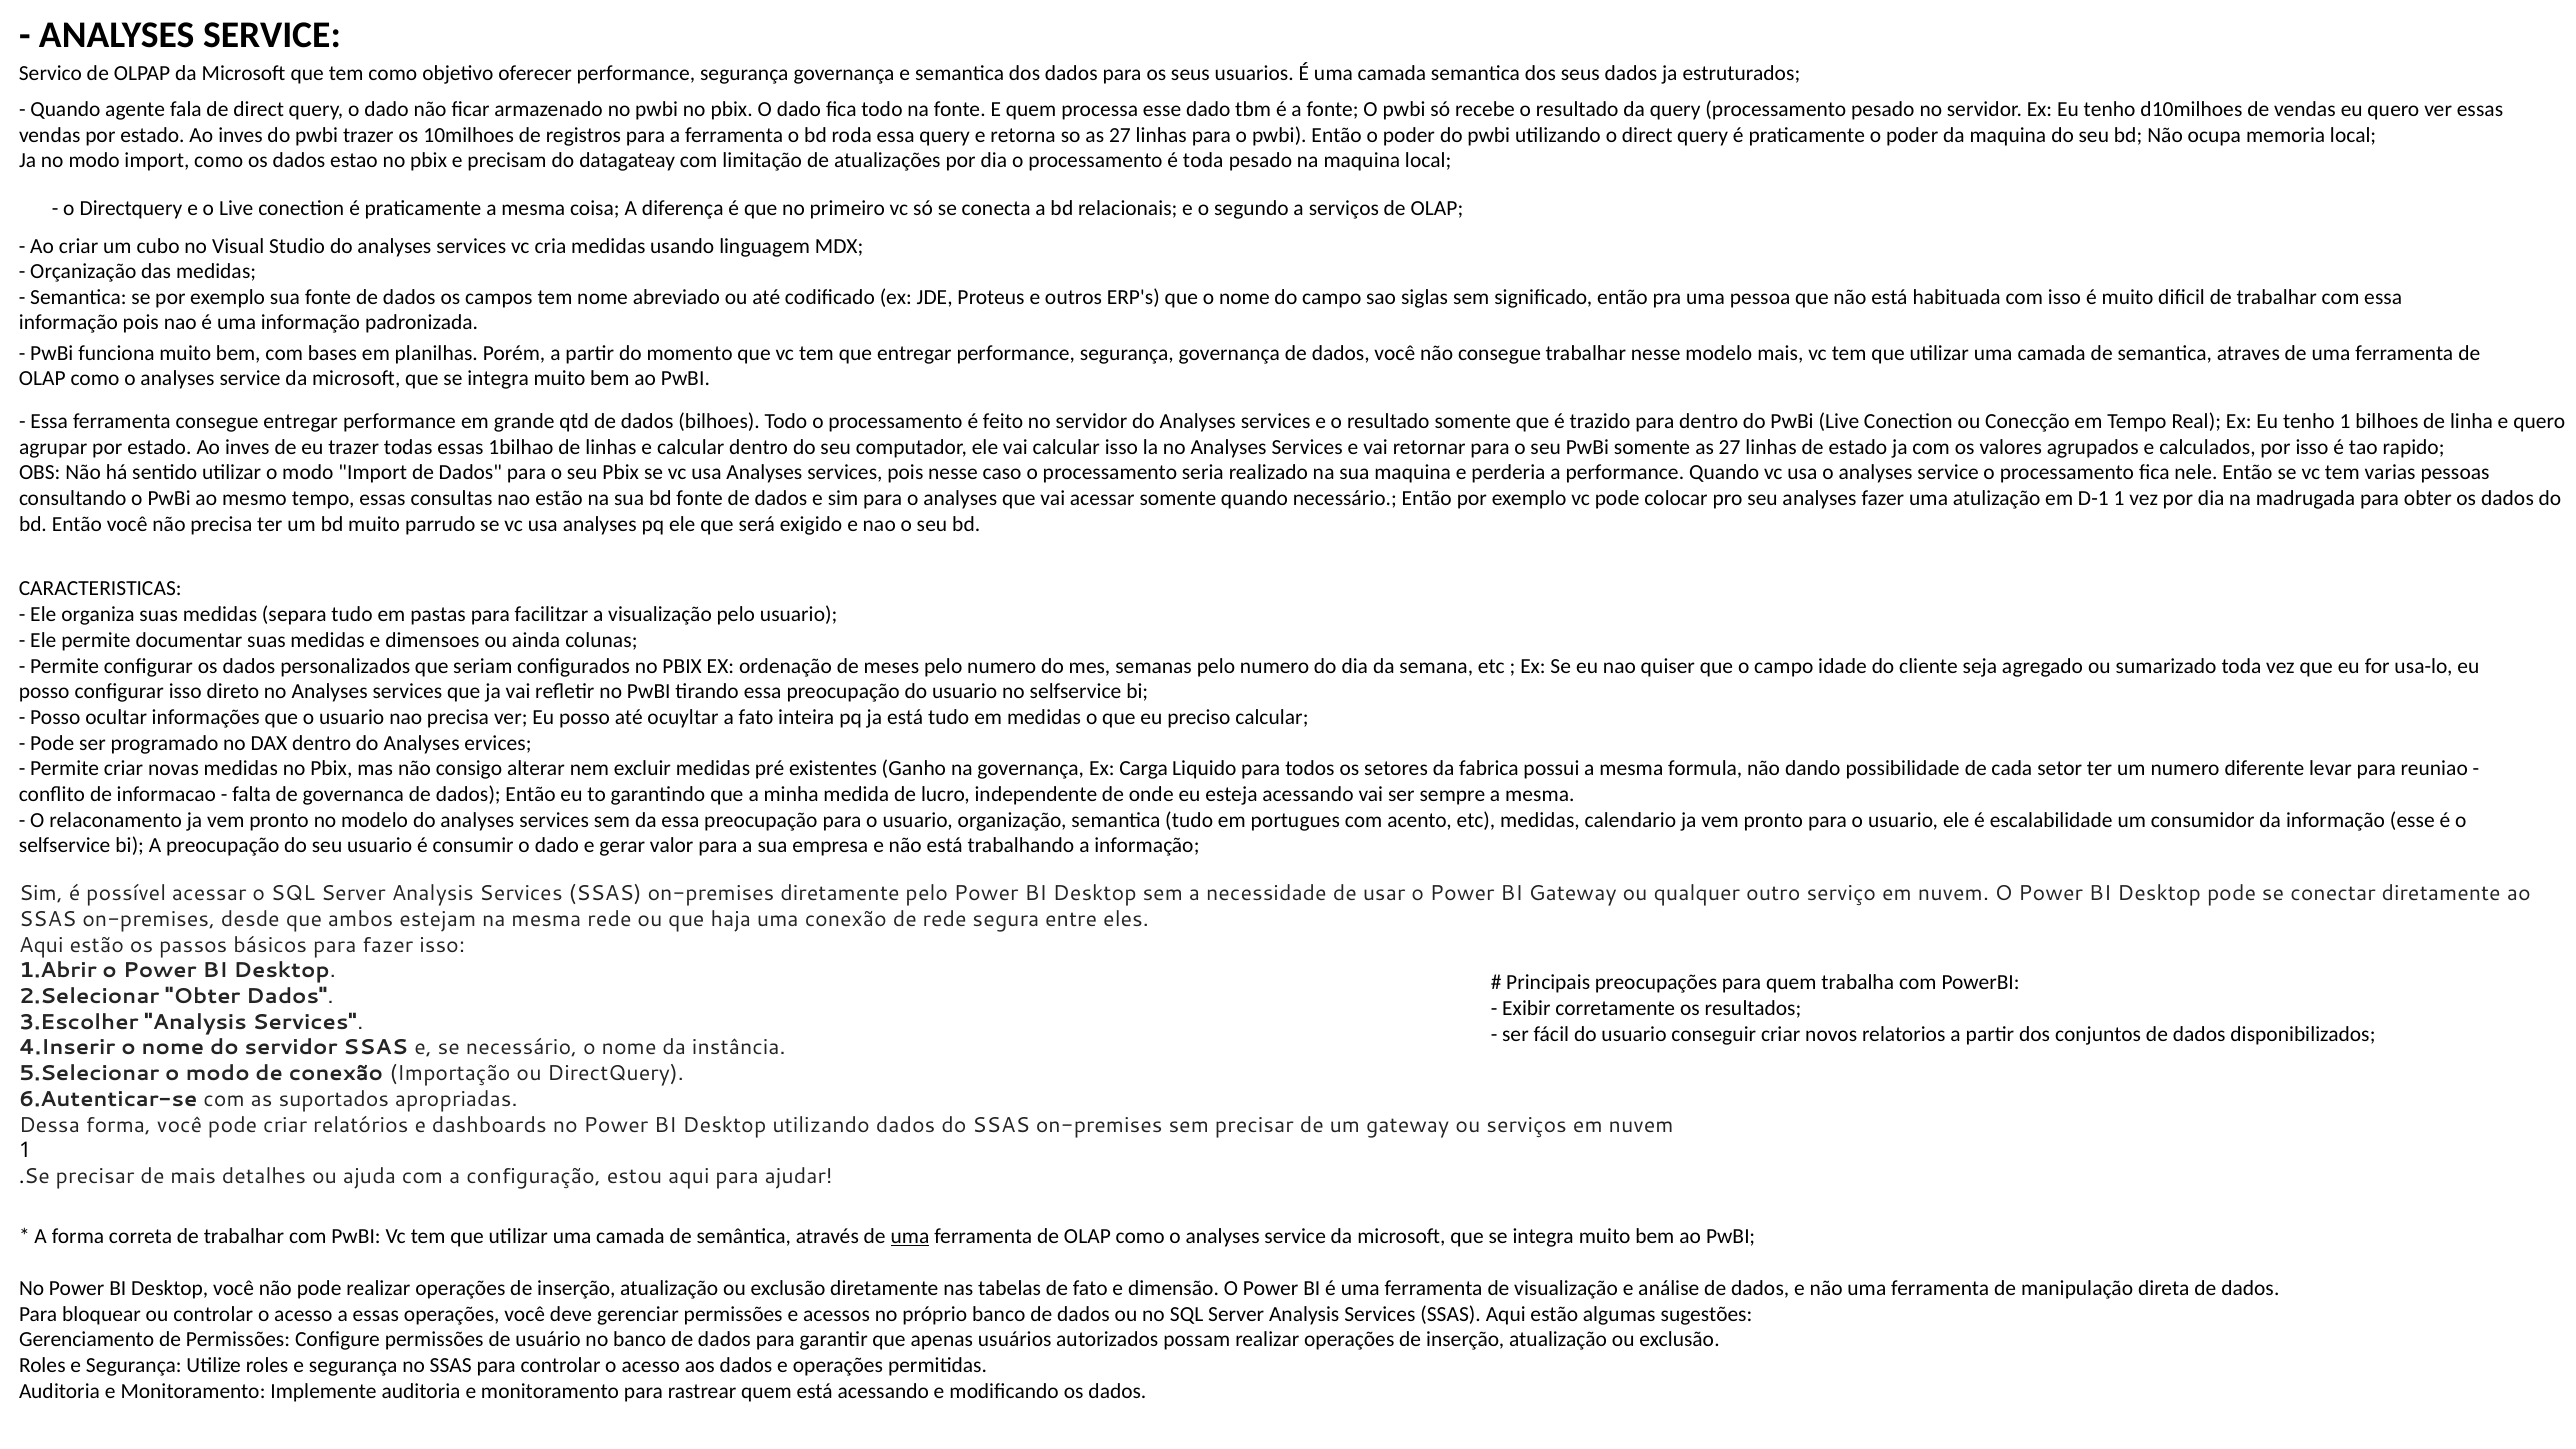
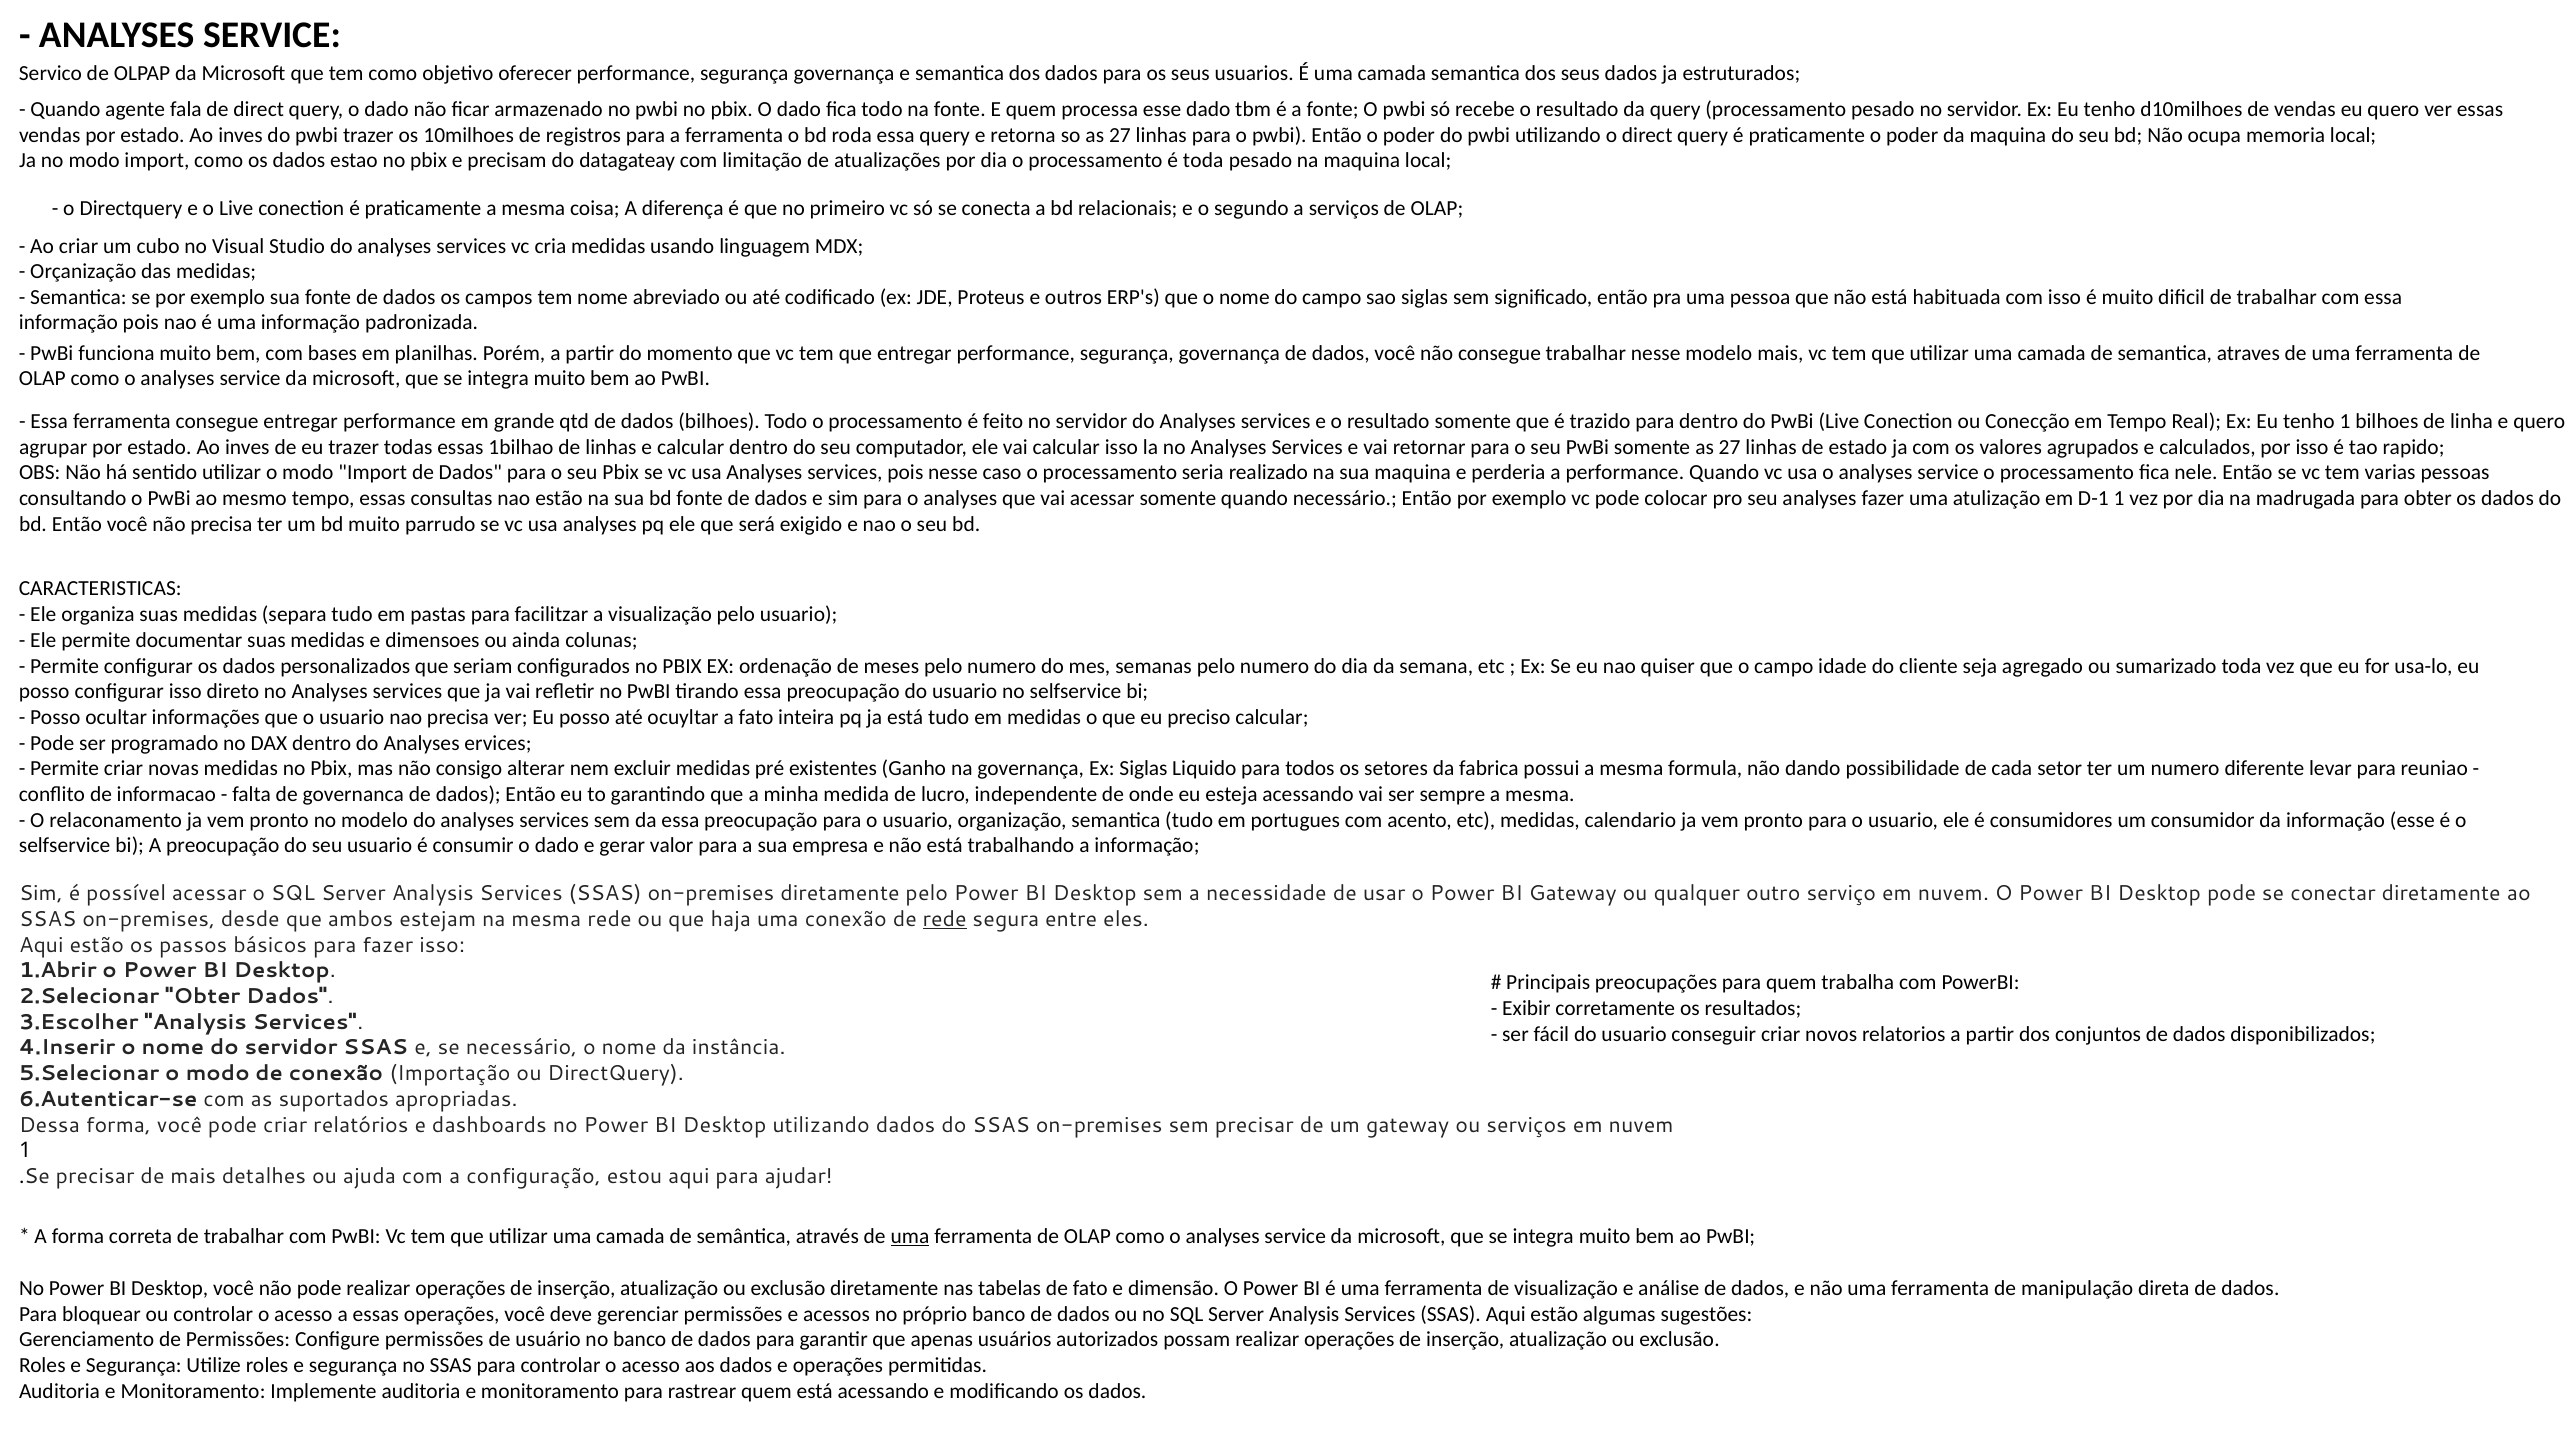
Ex Carga: Carga -> Siglas (1144, 769)
escalabilidade: escalabilidade -> consumidores (2051, 820)
rede underline: none -> present (945, 919)
